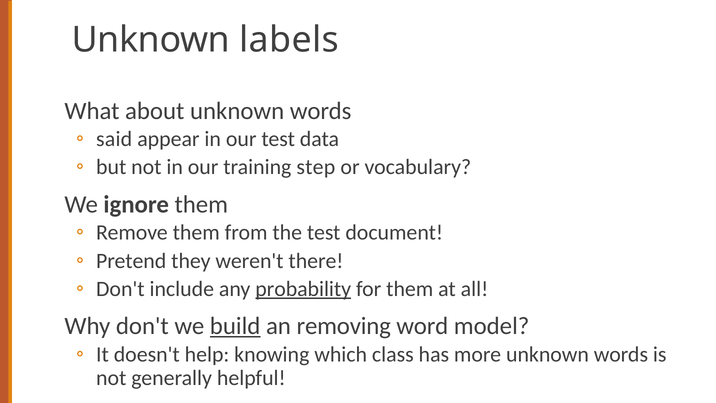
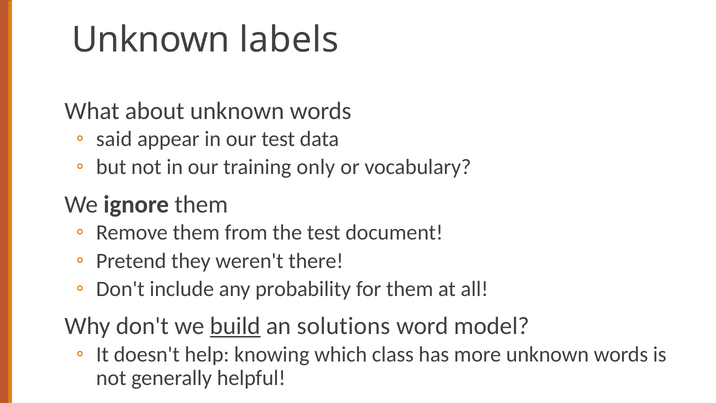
step: step -> only (316, 167)
probability underline: present -> none (303, 289)
removing: removing -> solutions (344, 326)
